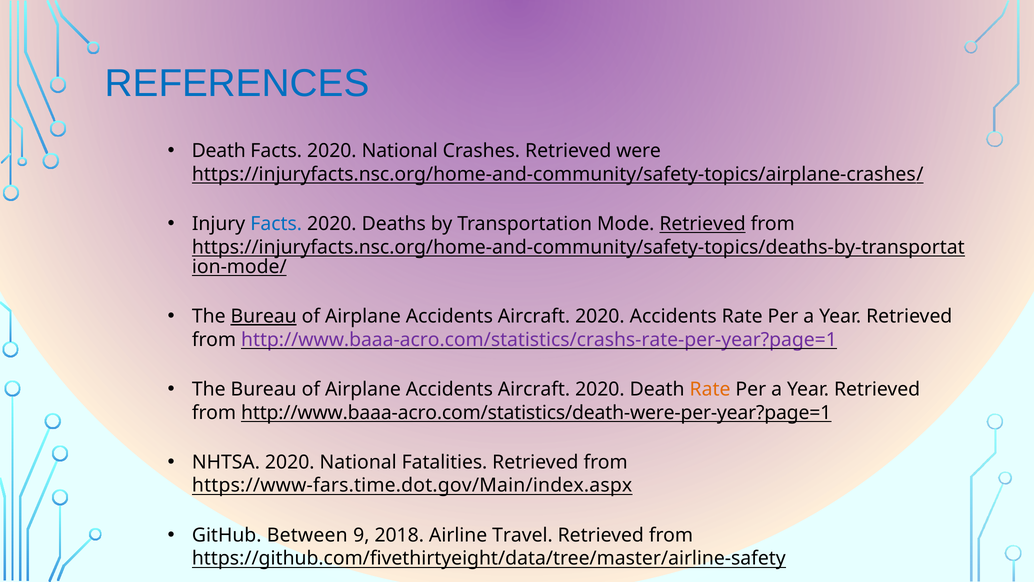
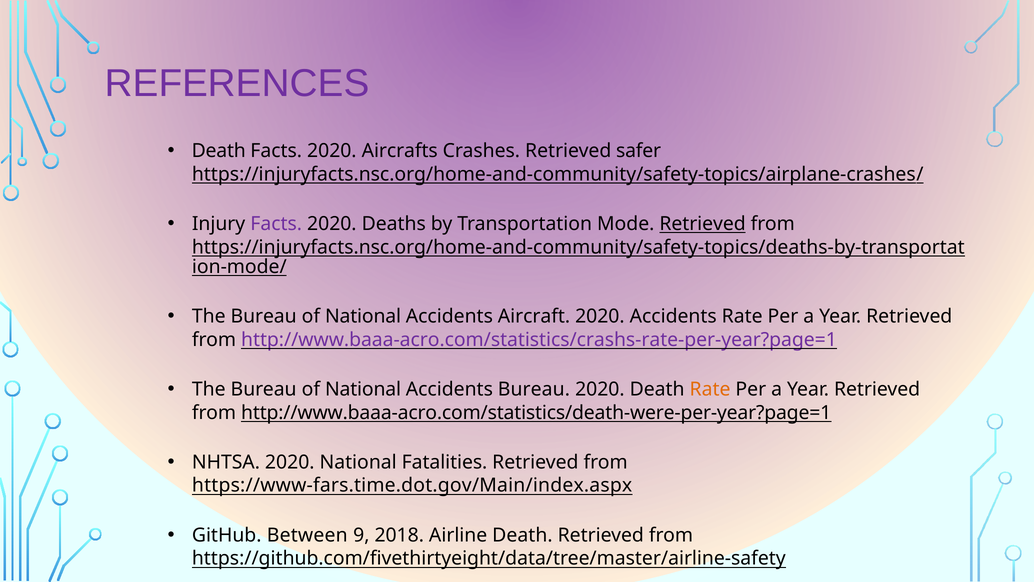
REFERENCES colour: blue -> purple (237, 83)
Facts 2020 National: National -> Aircrafts (400, 151)
were: were -> safer (639, 151)
Facts colour: blue -> purple (276, 224)
Bureau underline: present -> none (264, 316)
Airplane: Airplane -> National (363, 316)
Airplane: Airplane -> National (363, 389)
Aircraft: Aircraft -> Bureau (534, 389)
Airline Travel: Travel -> Death (522, 535)
